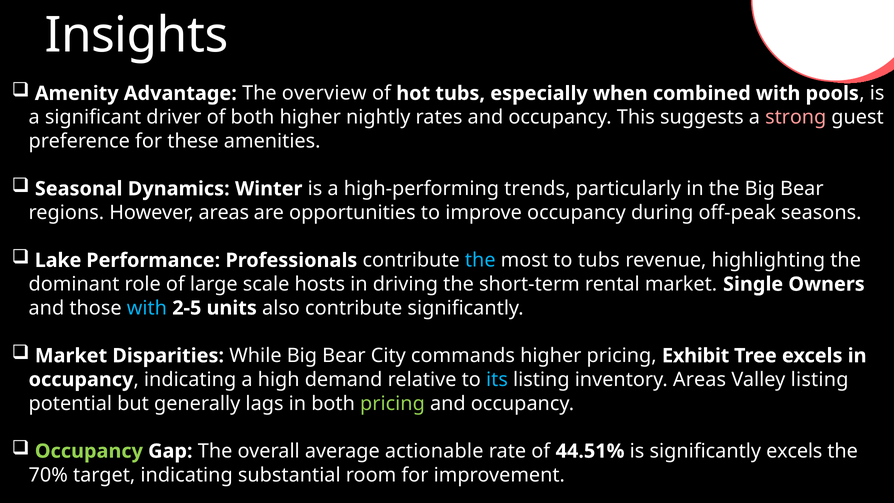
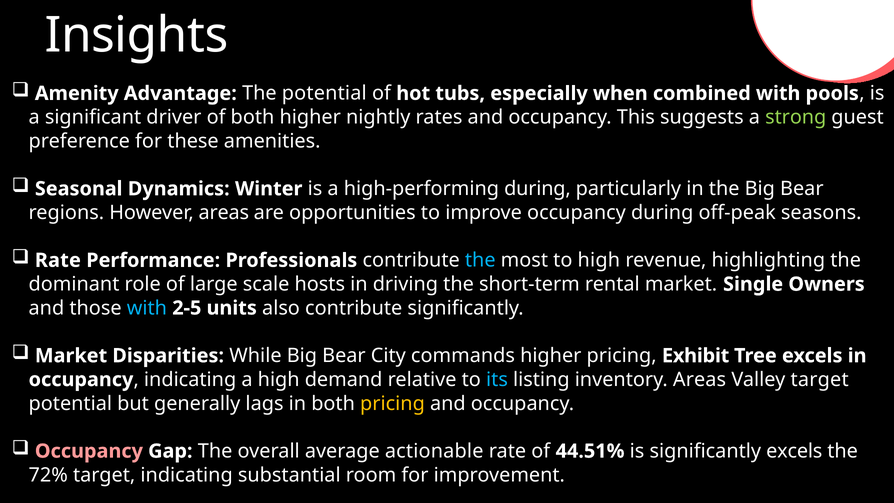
The overview: overview -> potential (324, 93)
strong colour: pink -> light green (796, 117)
high-performing trends: trends -> during (537, 189)
Lake: Lake -> Rate (58, 260)
to tubs: tubs -> high (599, 260)
Valley listing: listing -> target (820, 379)
pricing colour: light green -> yellow (392, 403)
Occupancy colour: light green -> pink (89, 451)
70%: 70% -> 72% (48, 475)
